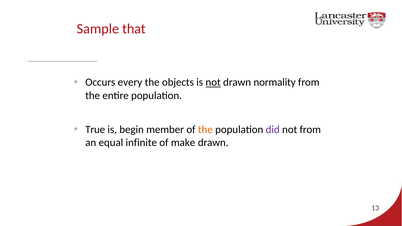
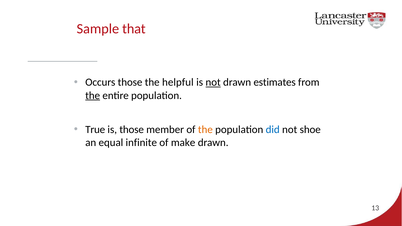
Occurs every: every -> those (130, 82)
objects: objects -> helpful (178, 82)
normality: normality -> estimates (275, 82)
the underline: none -> present (93, 95)
is begin: begin -> those (132, 130)
did colour: purple -> blue (273, 130)
not from: from -> shoe (310, 130)
